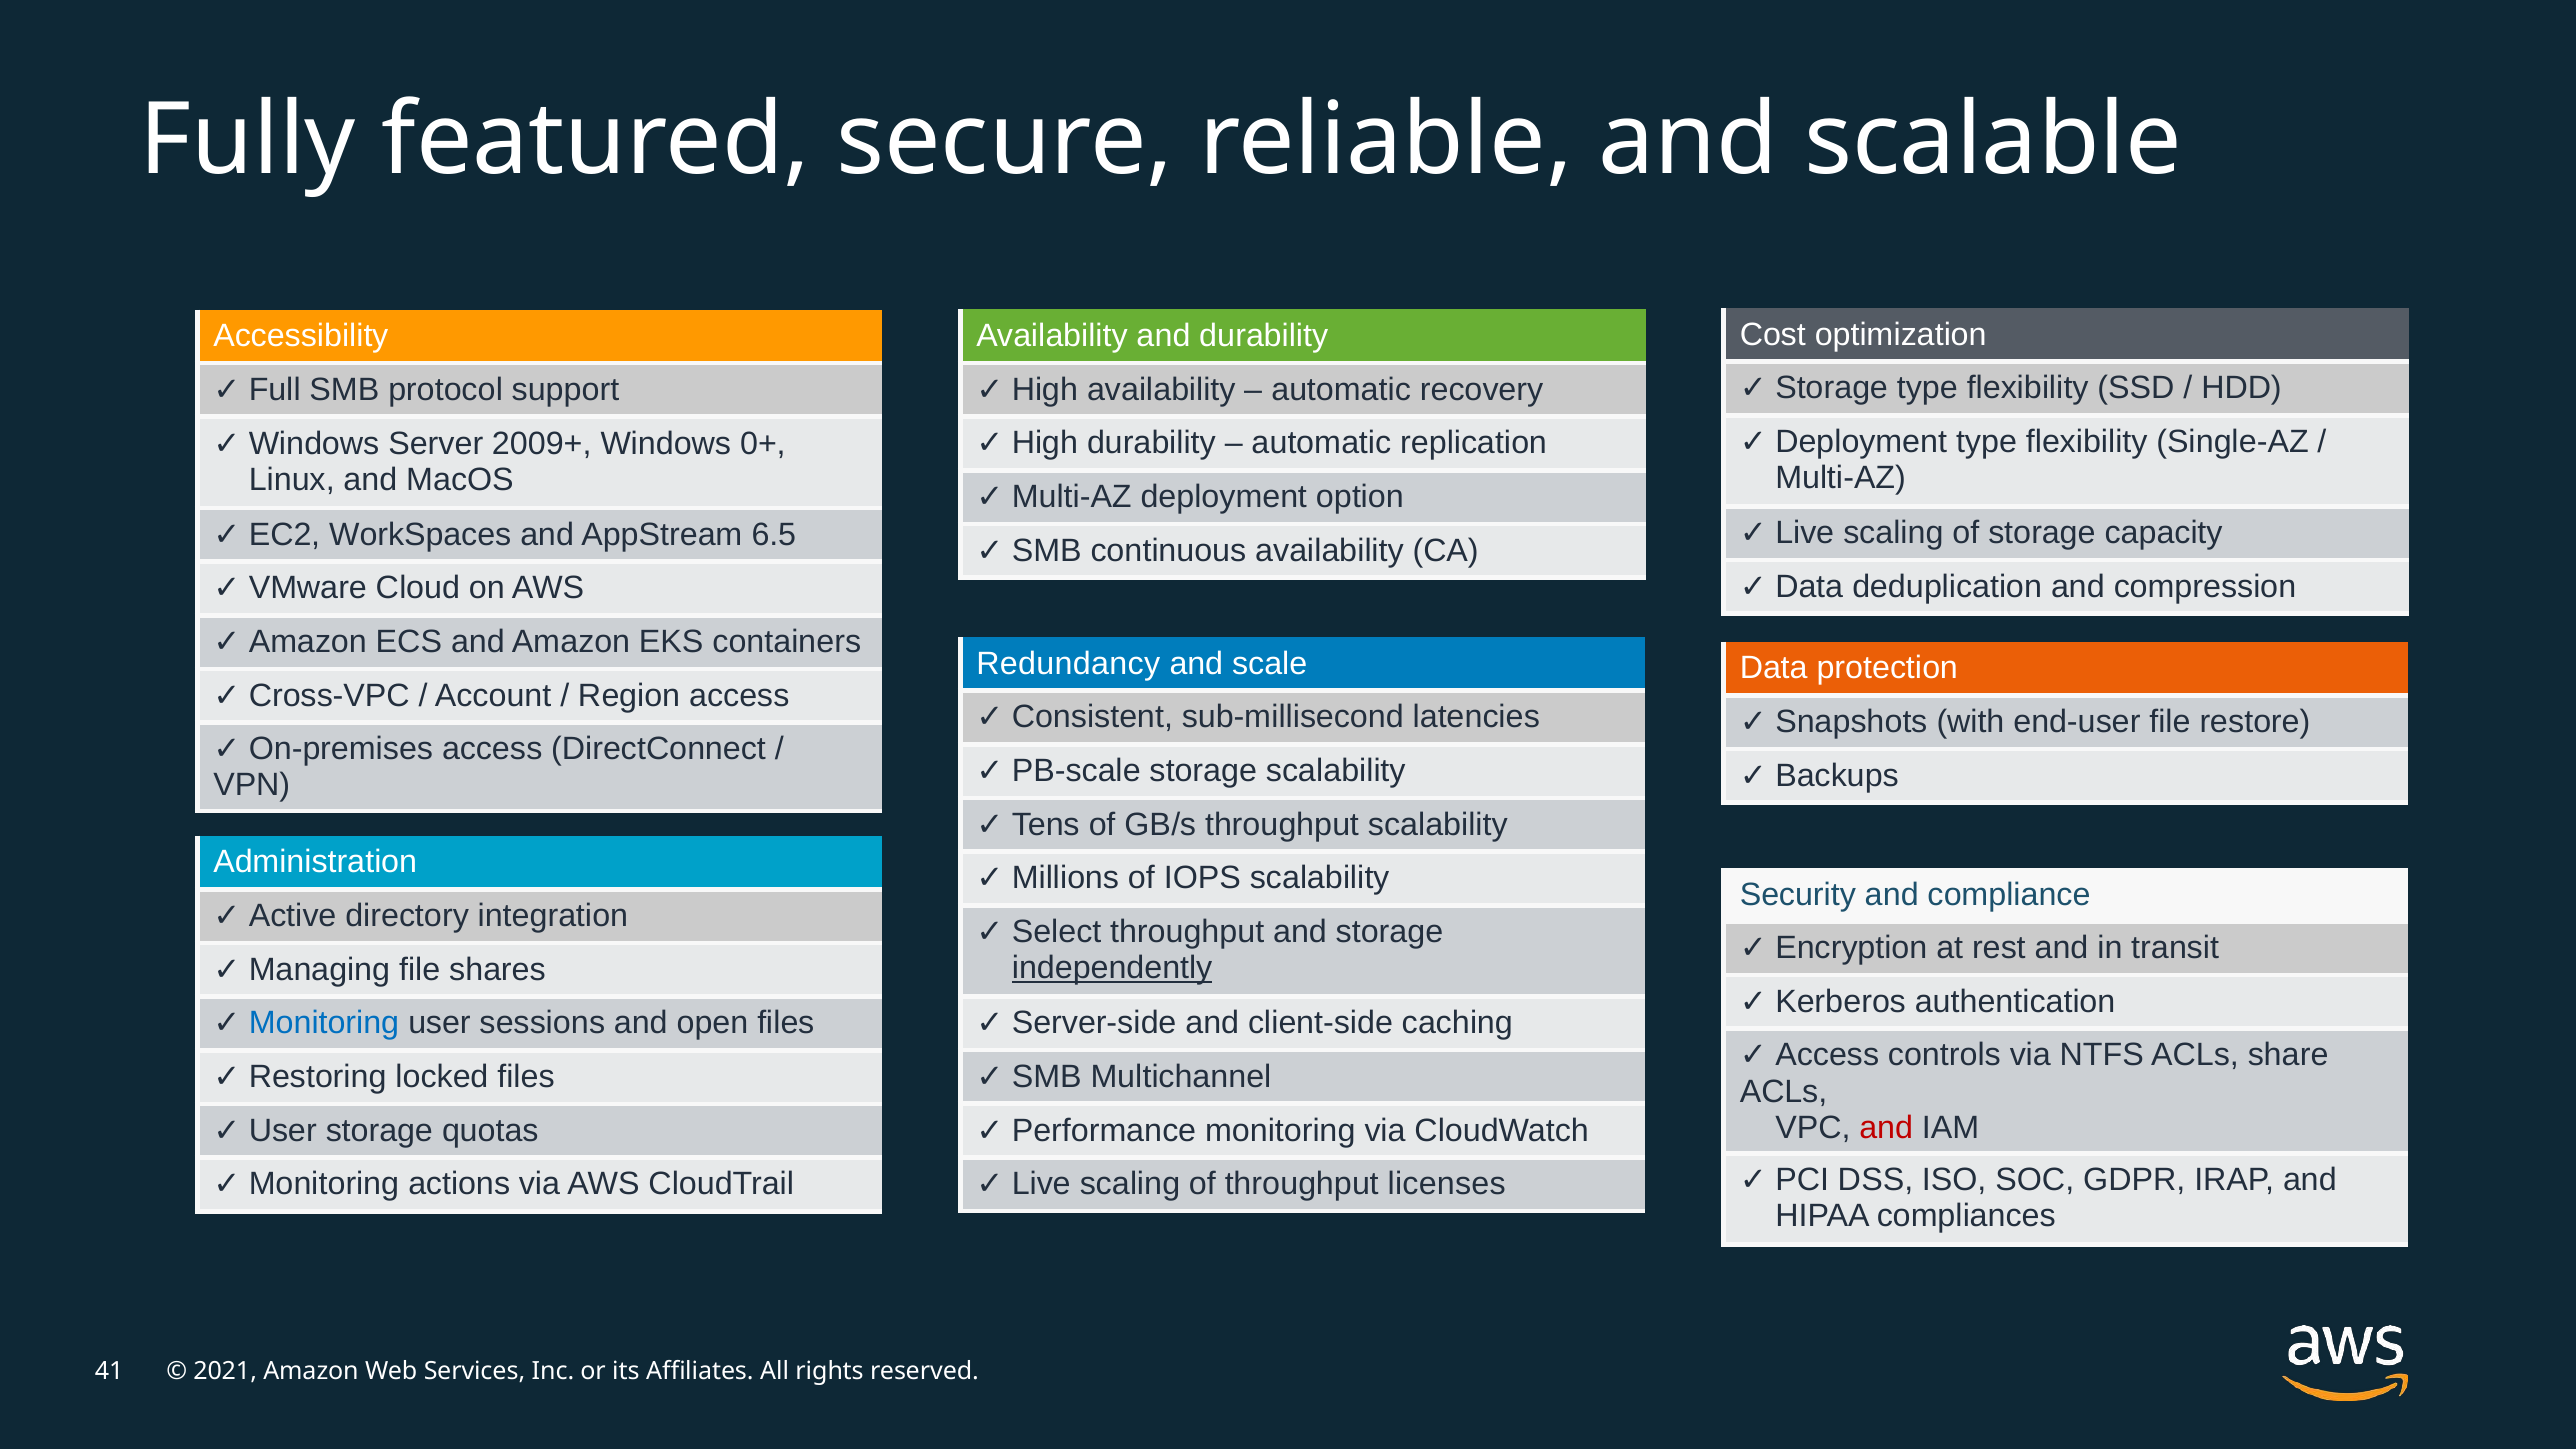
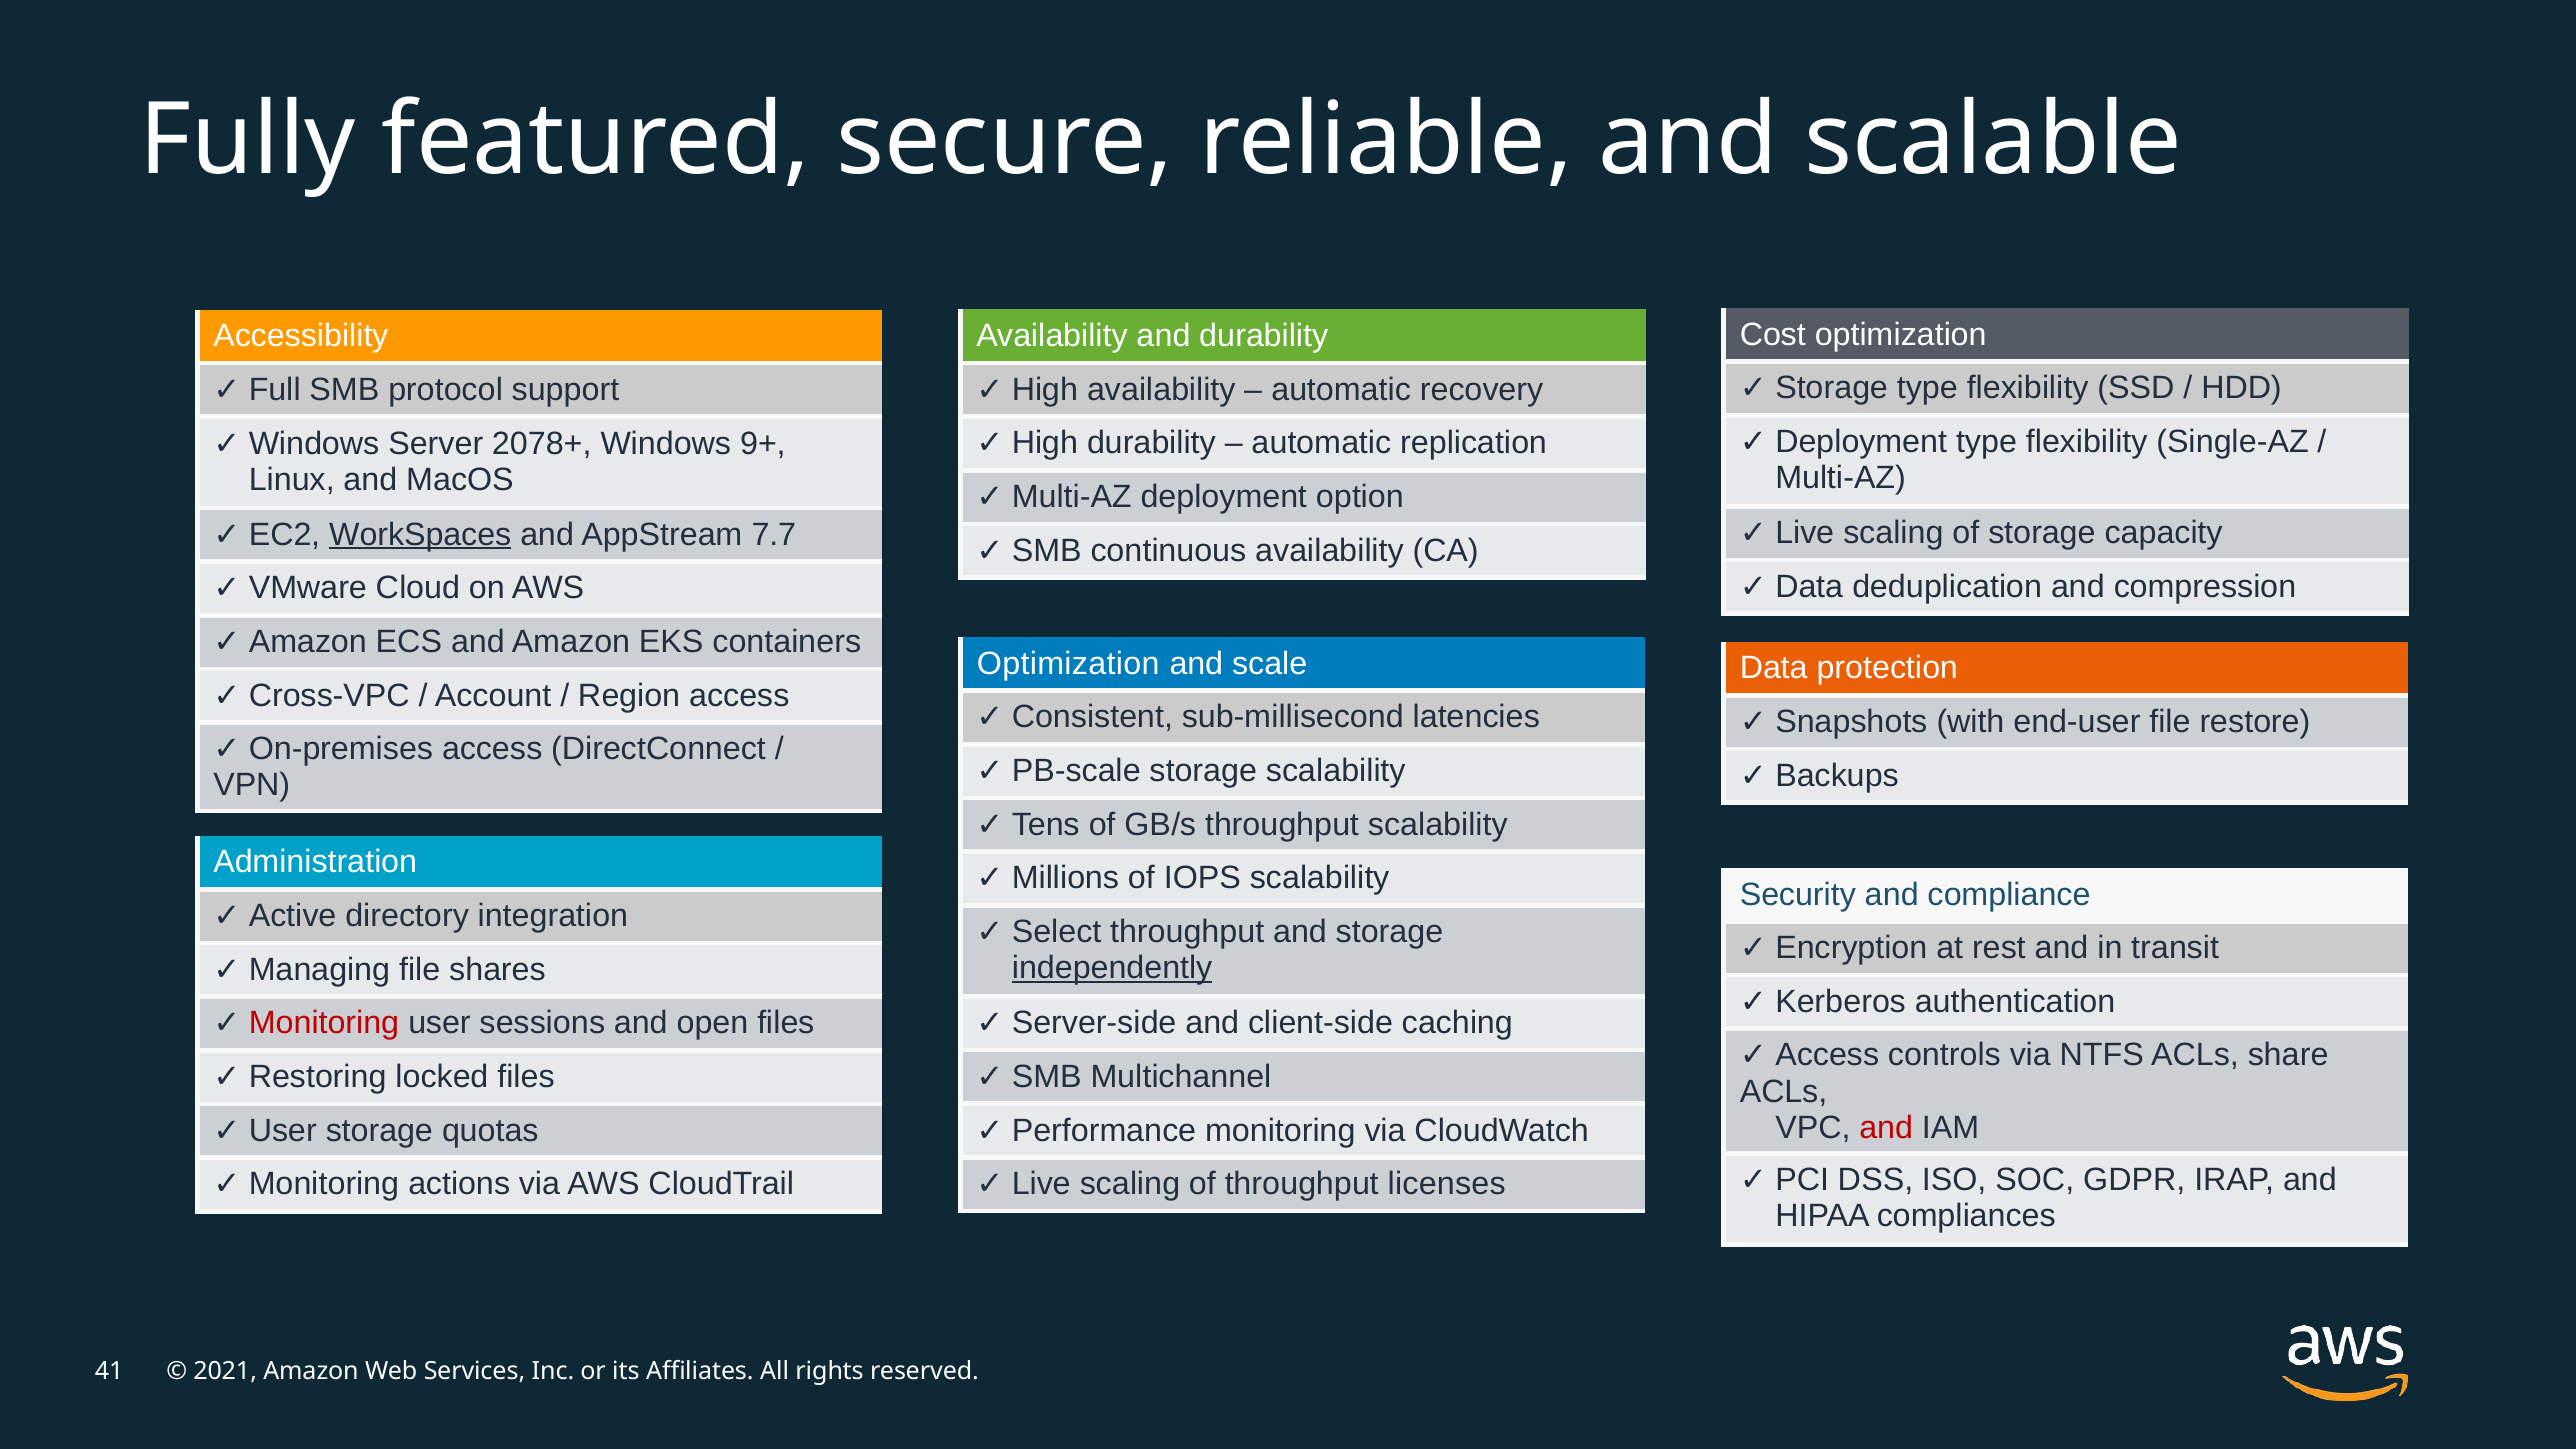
2009+: 2009+ -> 2078+ (542, 443)
0+: 0+ -> 9+ (763, 443)
WorkSpaces underline: none -> present (420, 535)
6.5: 6.5 -> 7.7 (774, 535)
Redundancy: Redundancy -> Optimization (1068, 664)
Monitoring colour: blue -> red (324, 1023)
